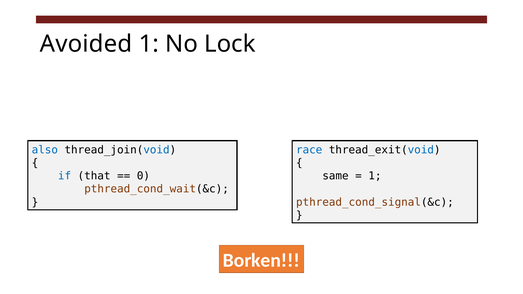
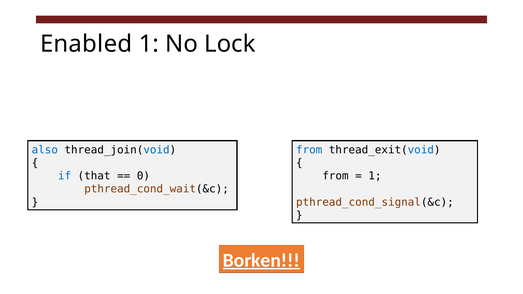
Avoided: Avoided -> Enabled (86, 44)
race: race -> from (309, 150)
same: same -> from (335, 176)
Borken underline: none -> present (261, 260)
